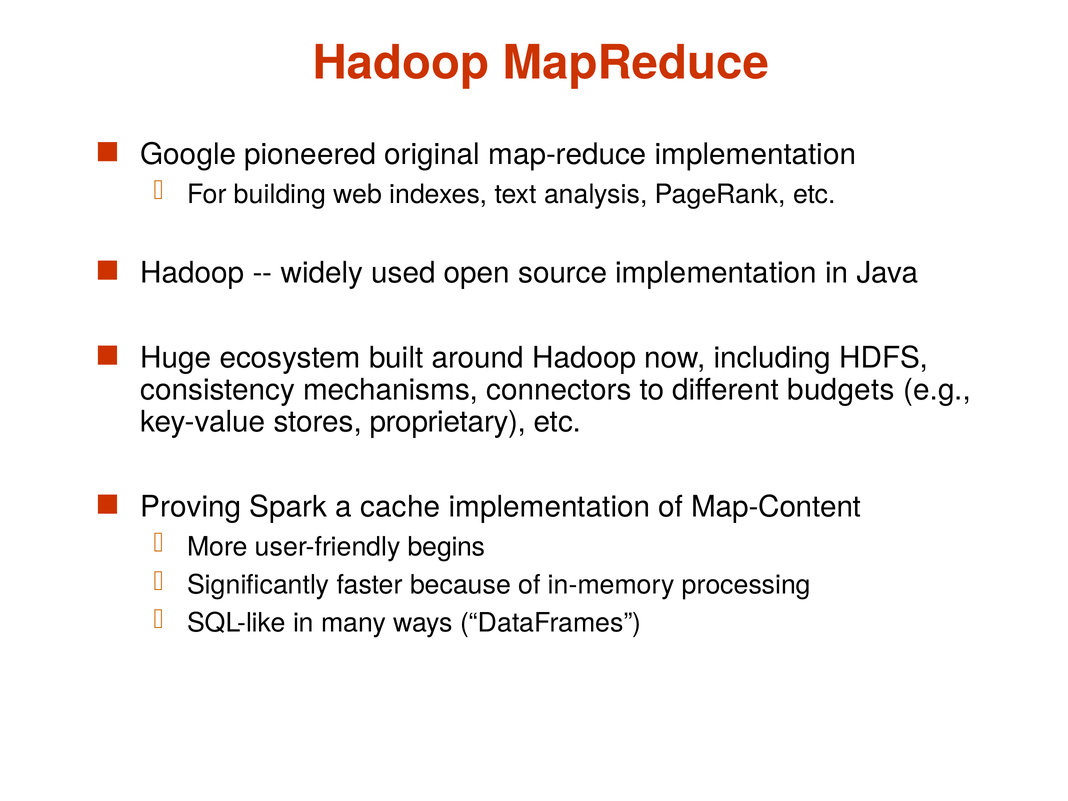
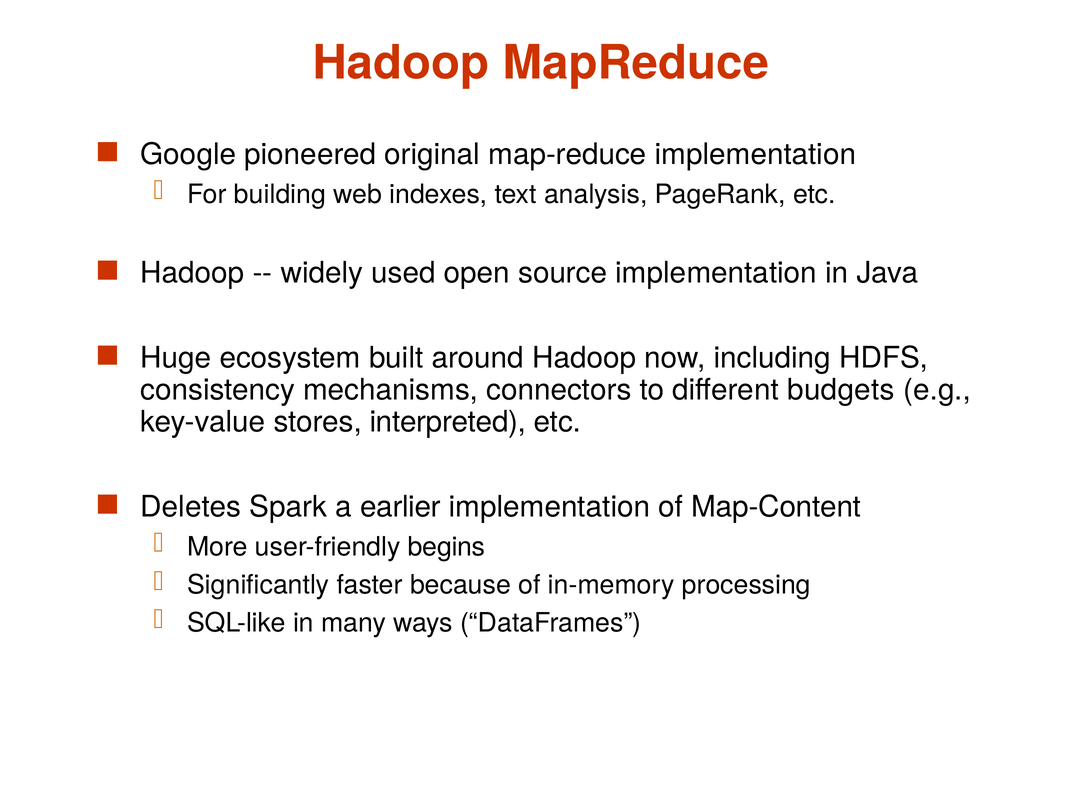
proprietary: proprietary -> interpreted (448, 422)
Proving: Proving -> Deletes (191, 507)
cache: cache -> earlier (400, 507)
